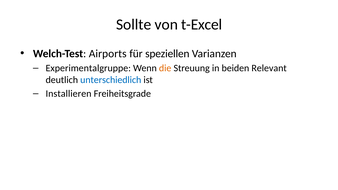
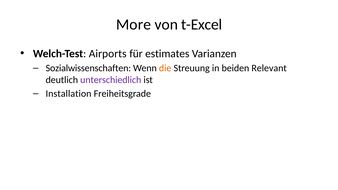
Sollte: Sollte -> More (134, 25)
speziellen: speziellen -> estimates (167, 54)
Experimentalgruppe: Experimentalgruppe -> Sozialwissenschaften (88, 68)
unterschiedlich colour: blue -> purple (111, 80)
Installieren: Installieren -> Installation (69, 94)
